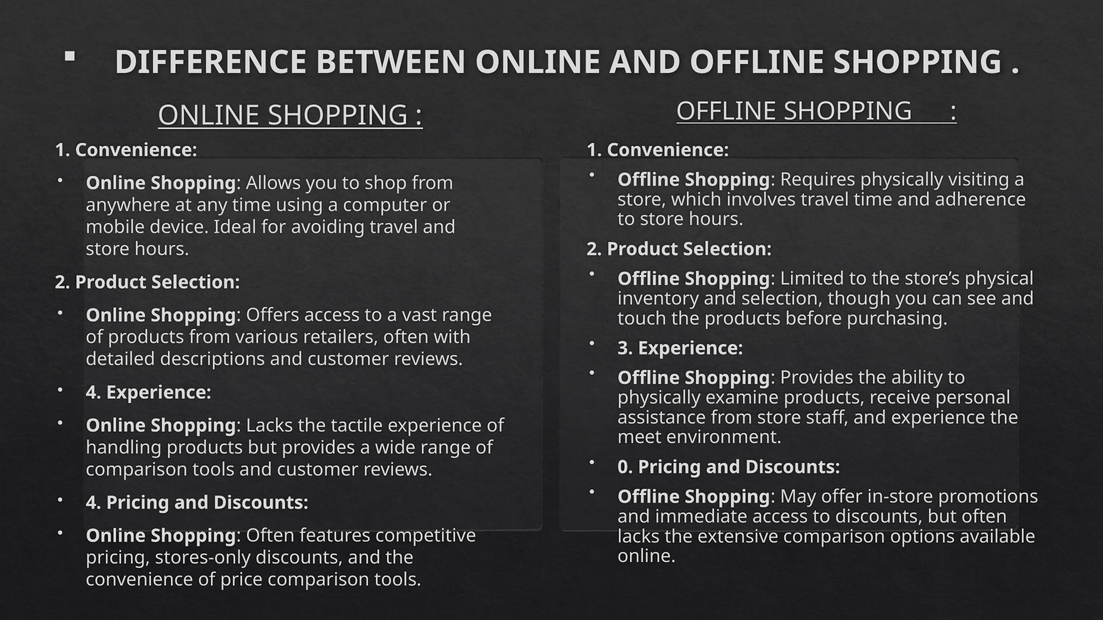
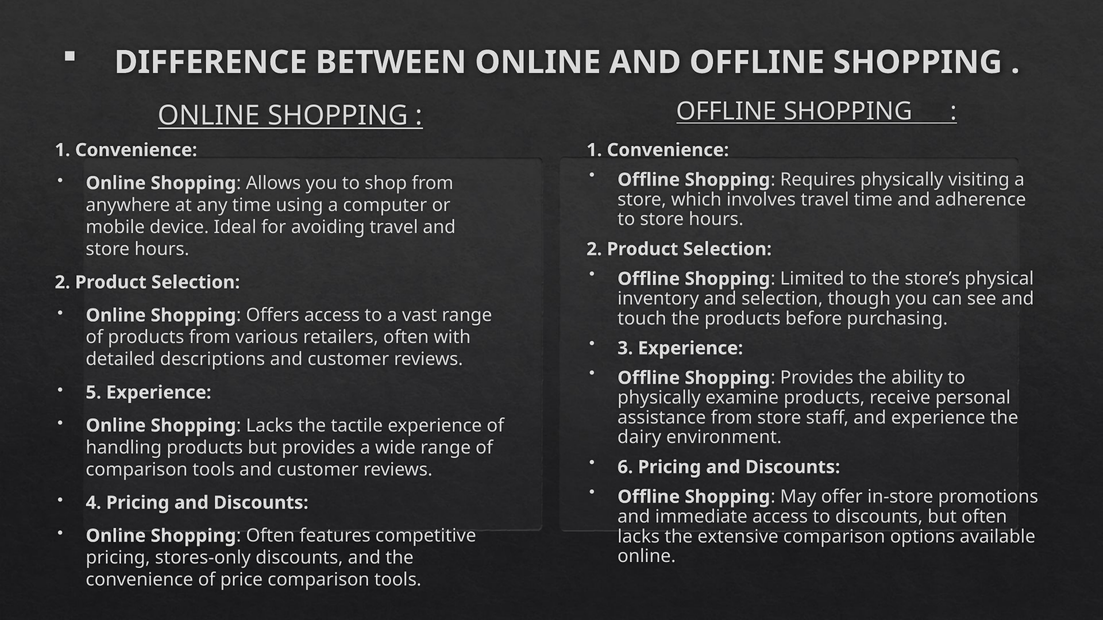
4: 4 -> 5 (94, 393)
meet: meet -> dairy (639, 438)
0: 0 -> 6 (625, 467)
